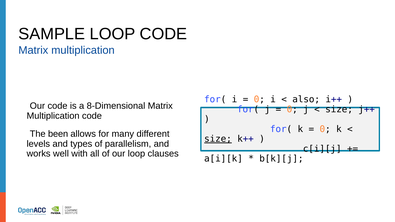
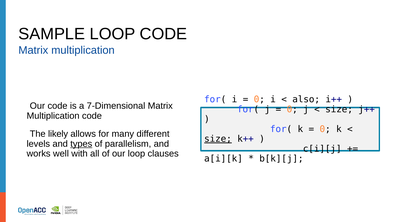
8-Dimensional: 8-Dimensional -> 7-Dimensional (116, 106)
been: been -> likely (58, 134)
types underline: none -> present (81, 144)
